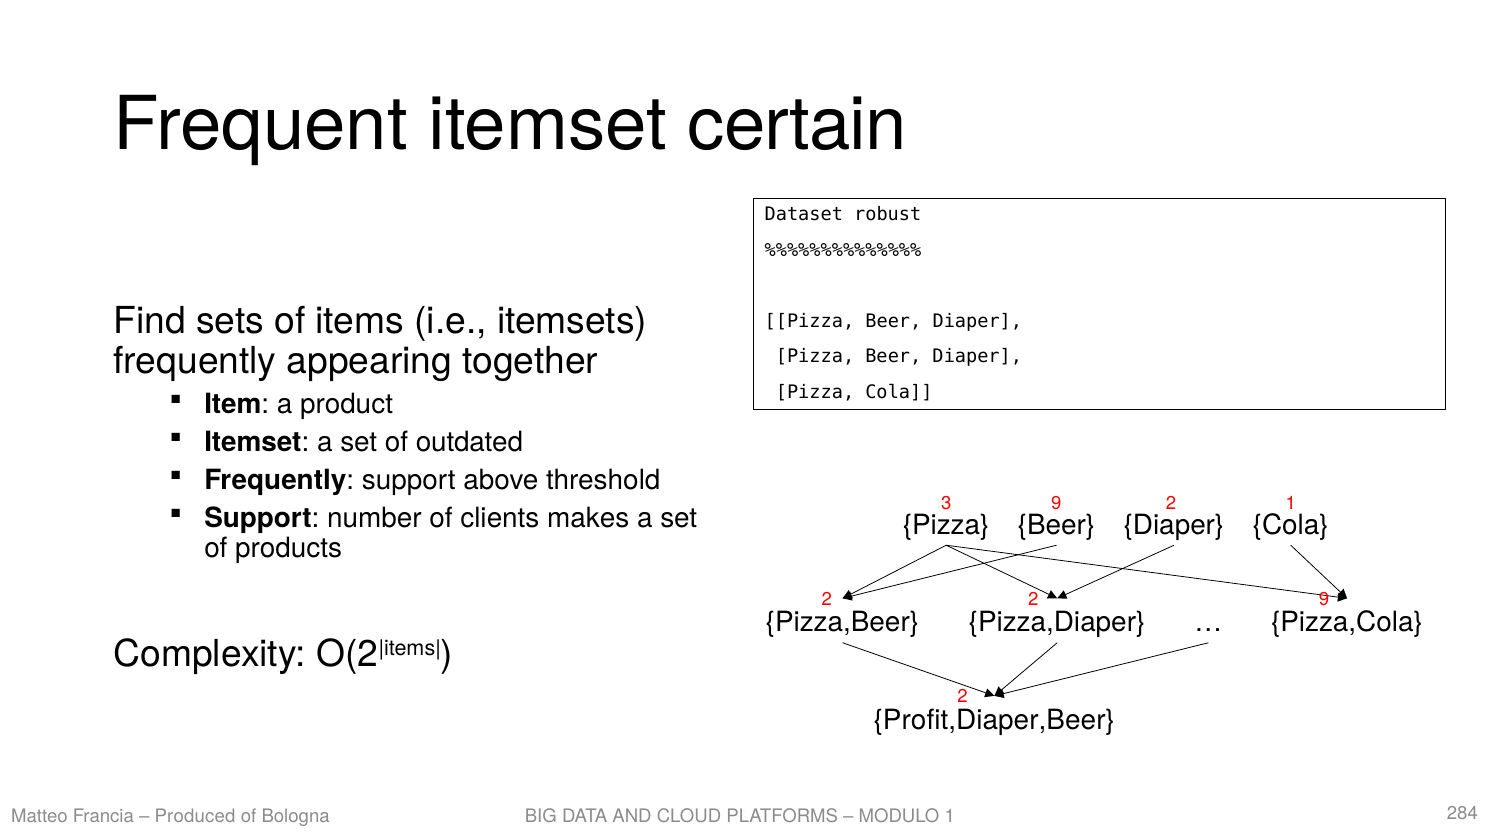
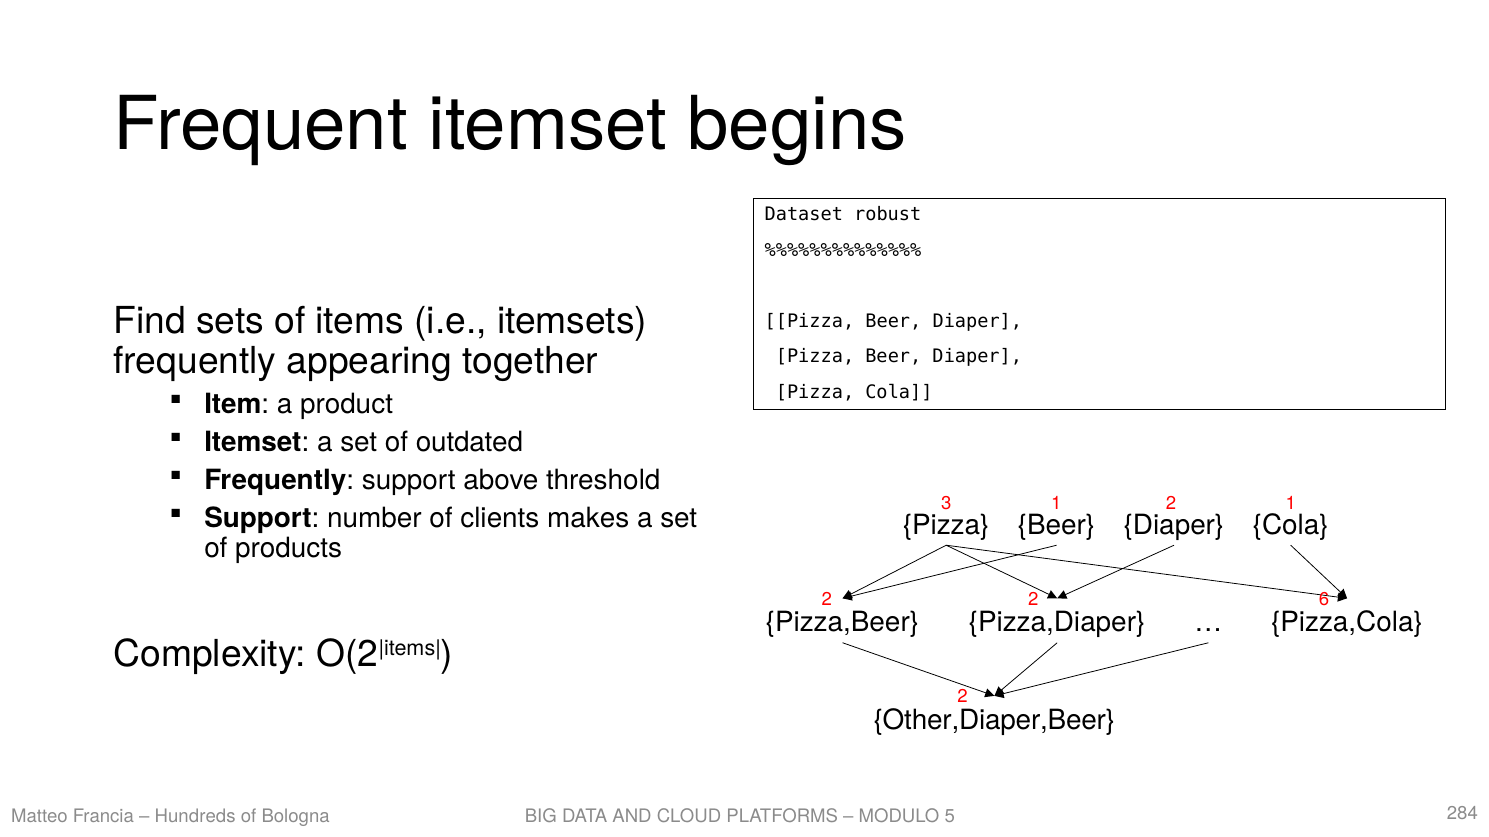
certain: certain -> begins (797, 125)
3 9: 9 -> 1 (1056, 504)
2 9: 9 -> 6 (1324, 600)
Profit,Diaper,Beer: Profit,Diaper,Beer -> Other,Diaper,Beer (994, 720)
Produced: Produced -> Hundreds (195, 817)
1: 1 -> 5 (950, 817)
